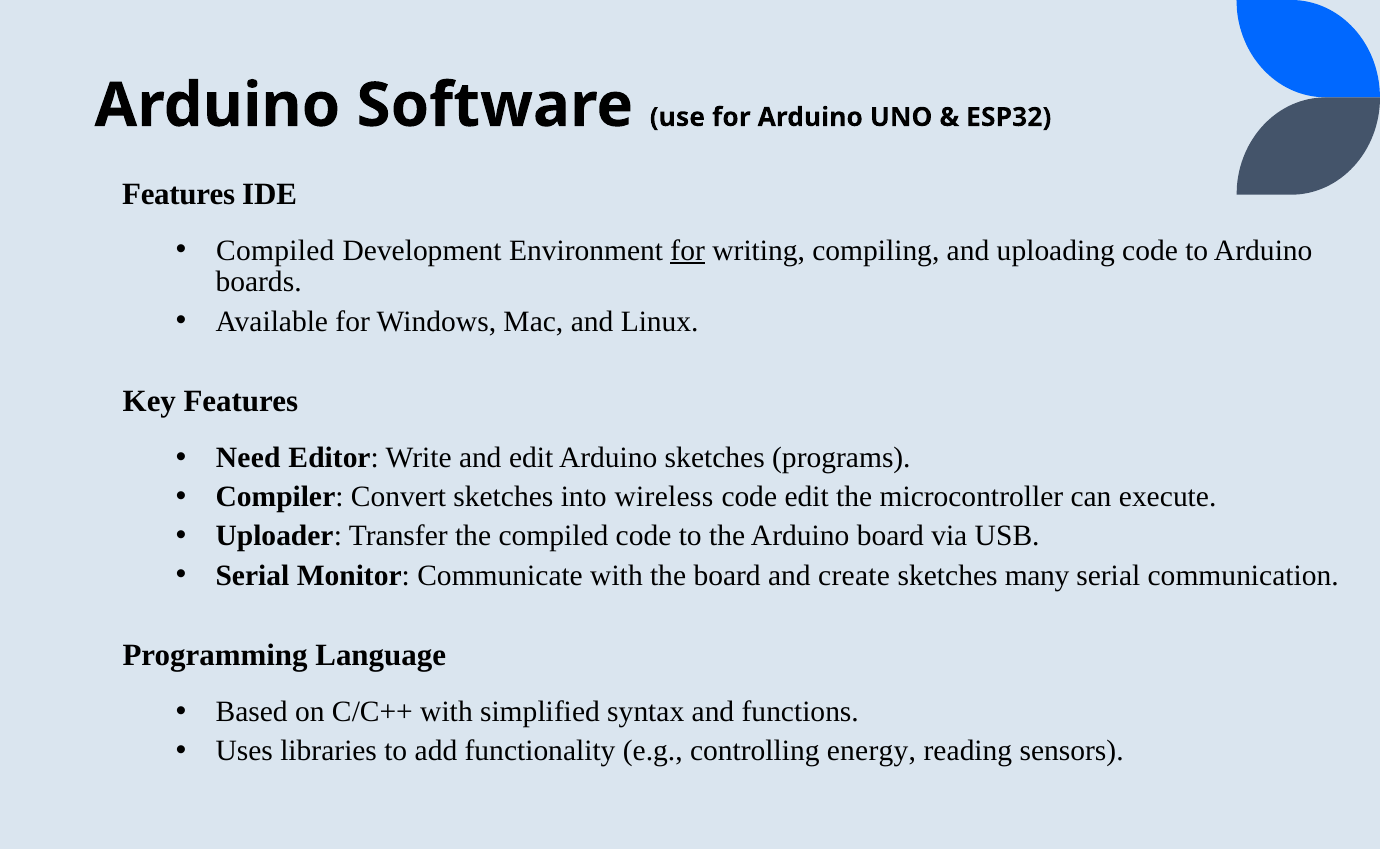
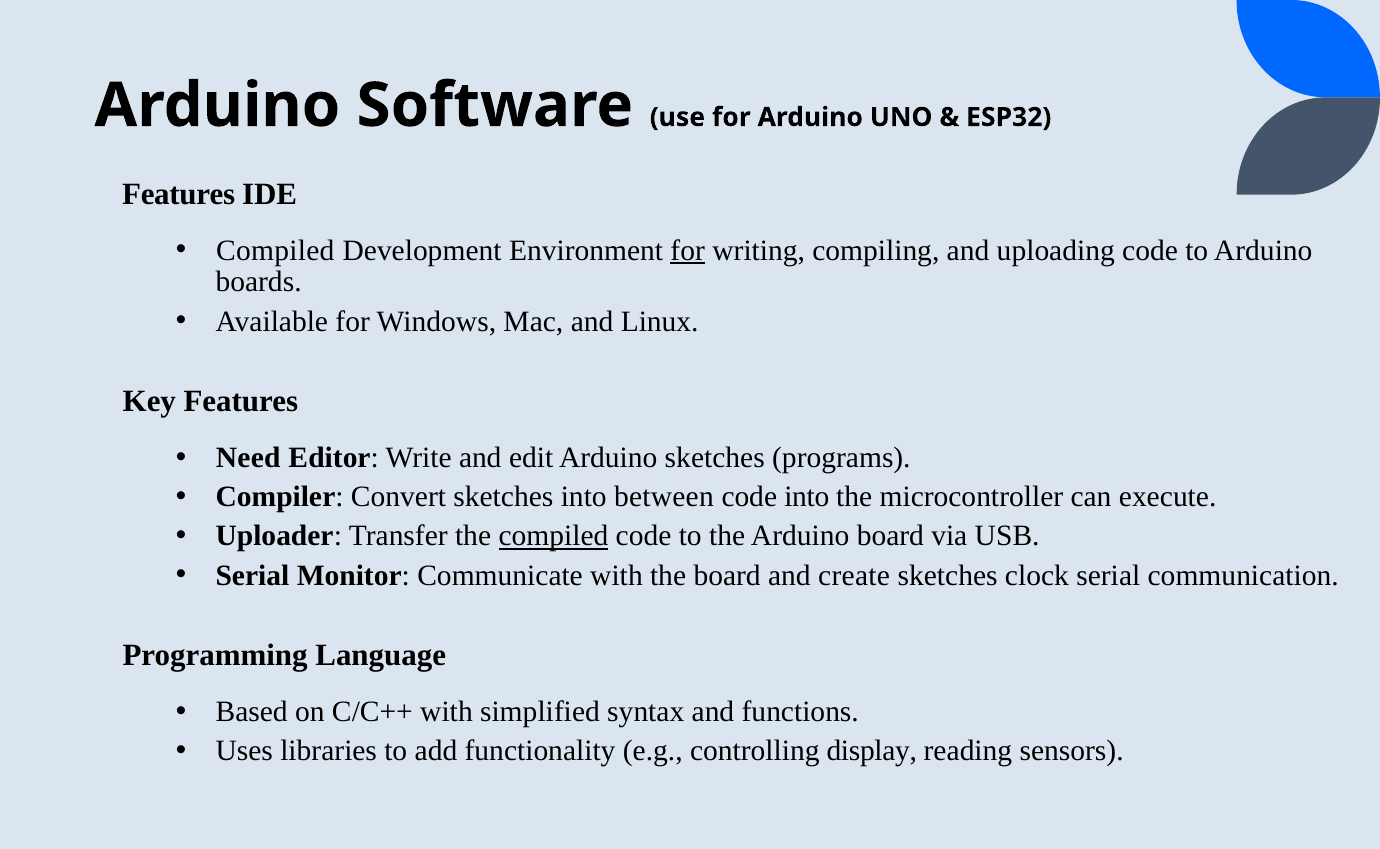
wireless: wireless -> between (664, 497)
code edit: edit -> into (807, 497)
compiled underline: none -> present (553, 536)
many: many -> clock (1037, 575)
energy: energy -> display (872, 751)
